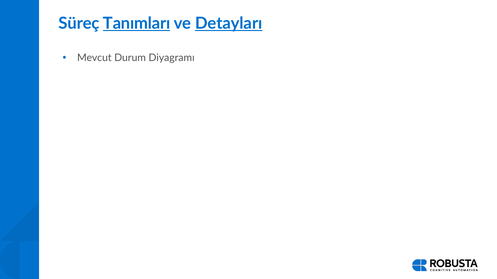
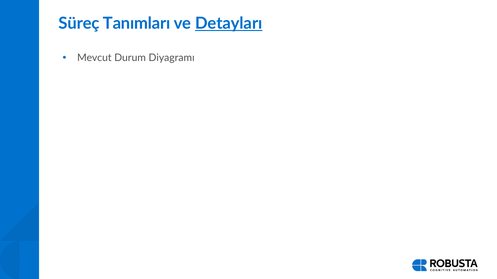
Tanımları underline: present -> none (137, 23)
